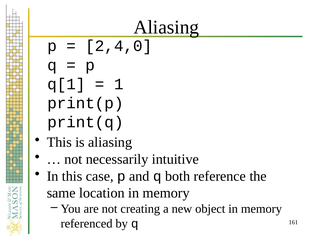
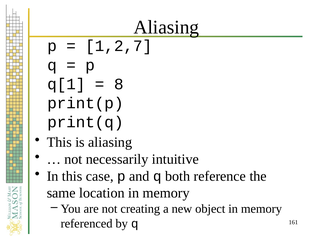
2,4,0: 2,4,0 -> 1,2,7 (119, 46)
1: 1 -> 8 (119, 84)
